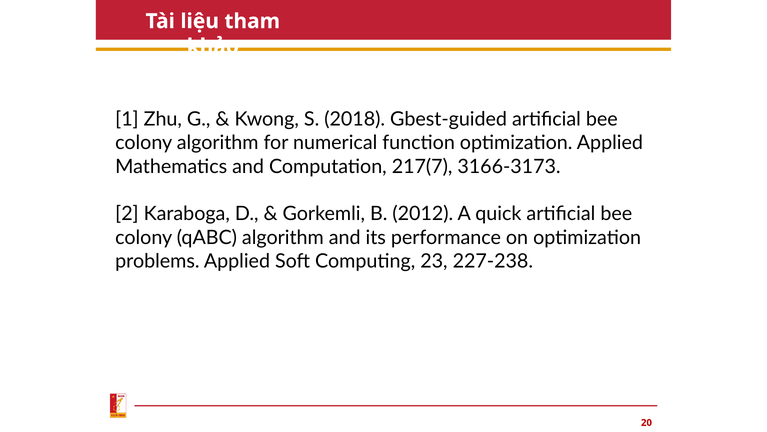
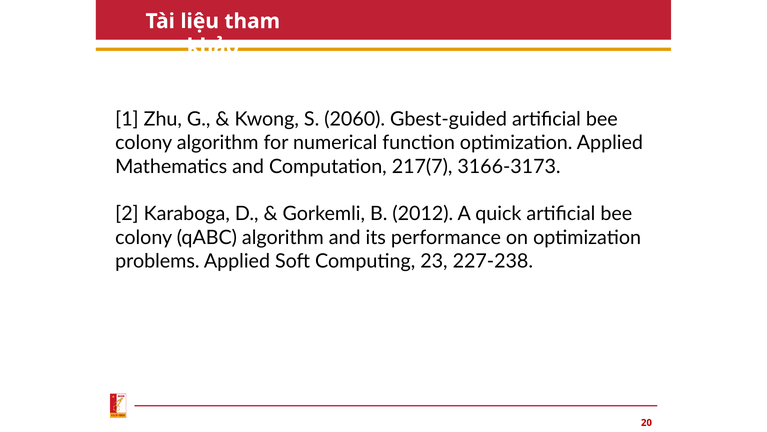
2018: 2018 -> 2060 (355, 119)
